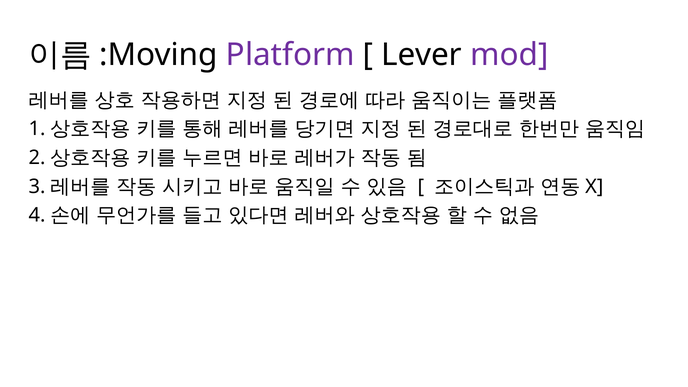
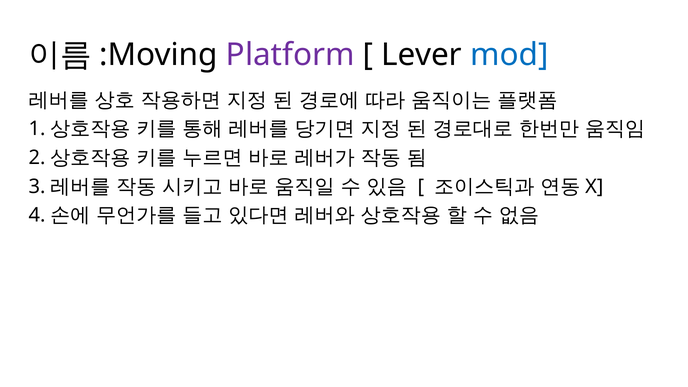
mod colour: purple -> blue (509, 55)
